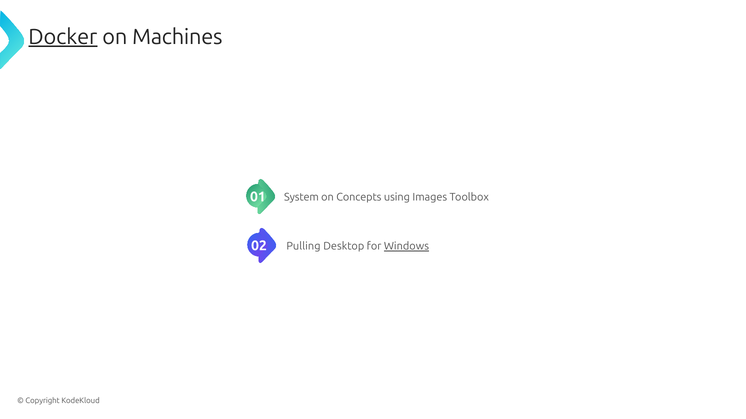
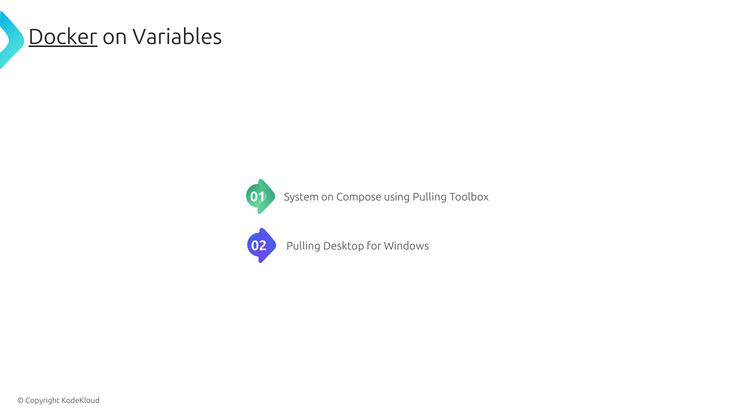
Machines: Machines -> Variables (177, 37)
Concepts: Concepts -> Compose (359, 198)
using Images: Images -> Pulling (430, 198)
Windows underline: present -> none (406, 247)
